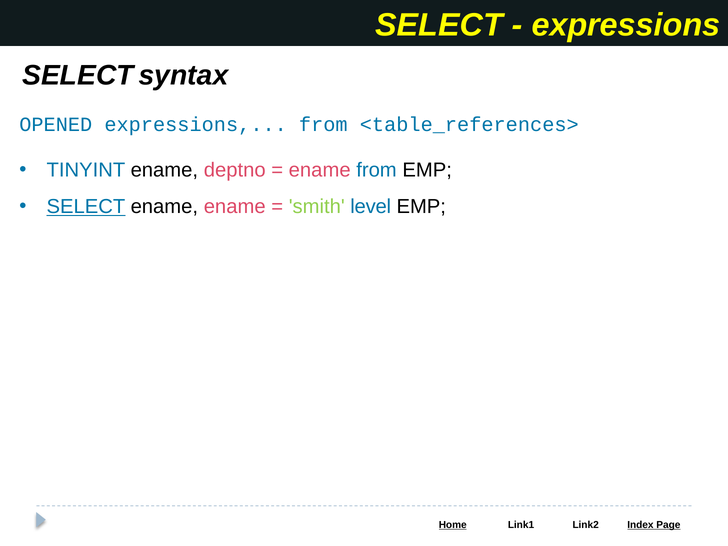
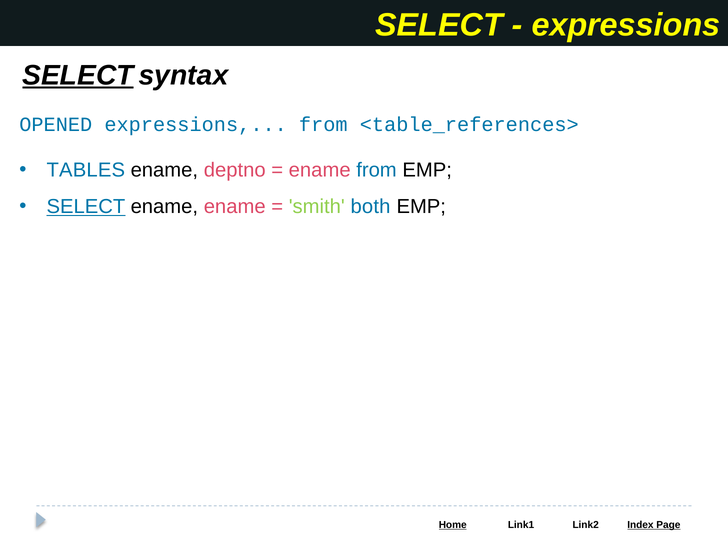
SELECT underline: none -> present (78, 75)
TINYINT: TINYINT -> TABLES (86, 170)
level: level -> both (370, 207)
